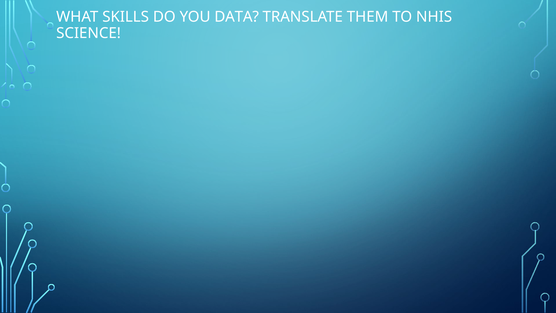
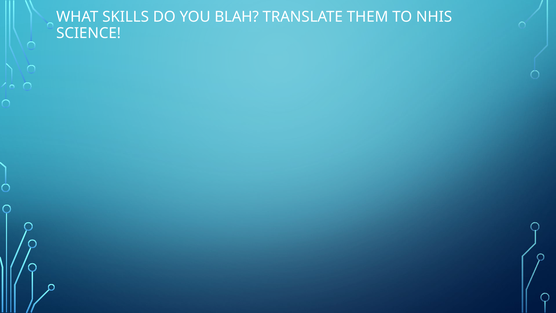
DATA: DATA -> BLAH (237, 17)
